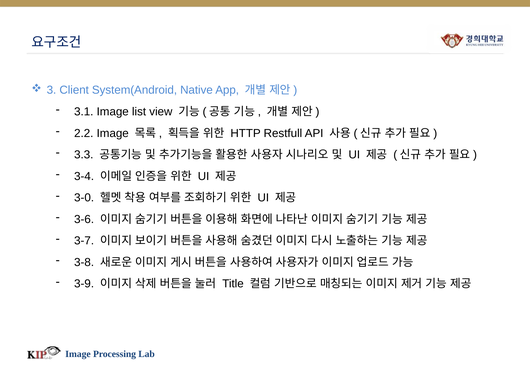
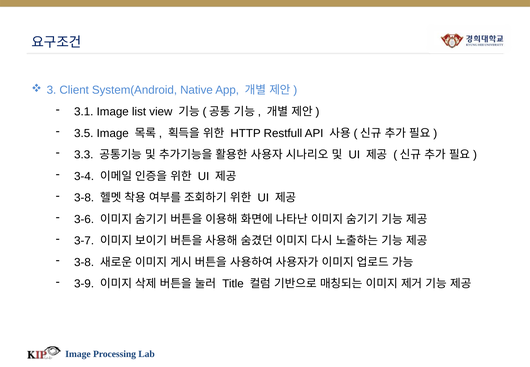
2.2: 2.2 -> 3.5 (84, 133)
3-0: 3-0 -> 3-8 (84, 198)
